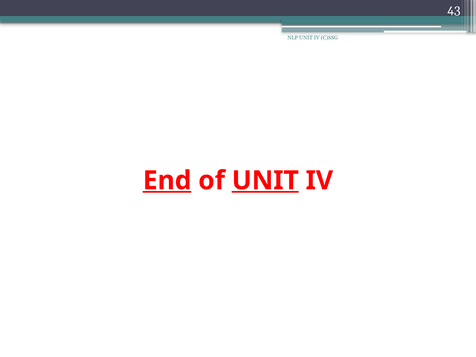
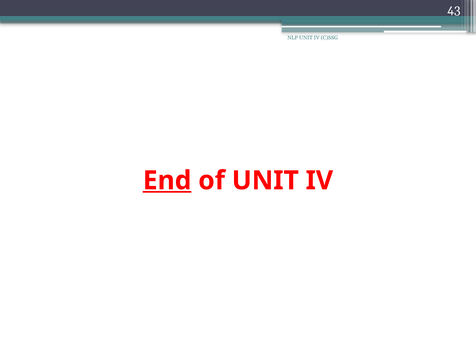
UNIT underline: present -> none (265, 181)
